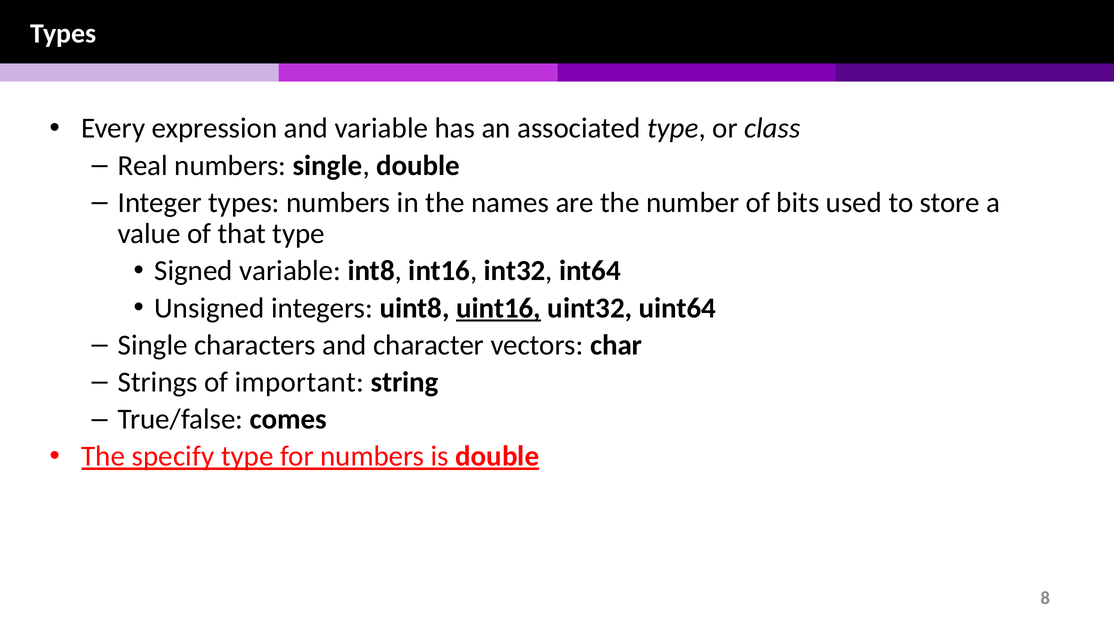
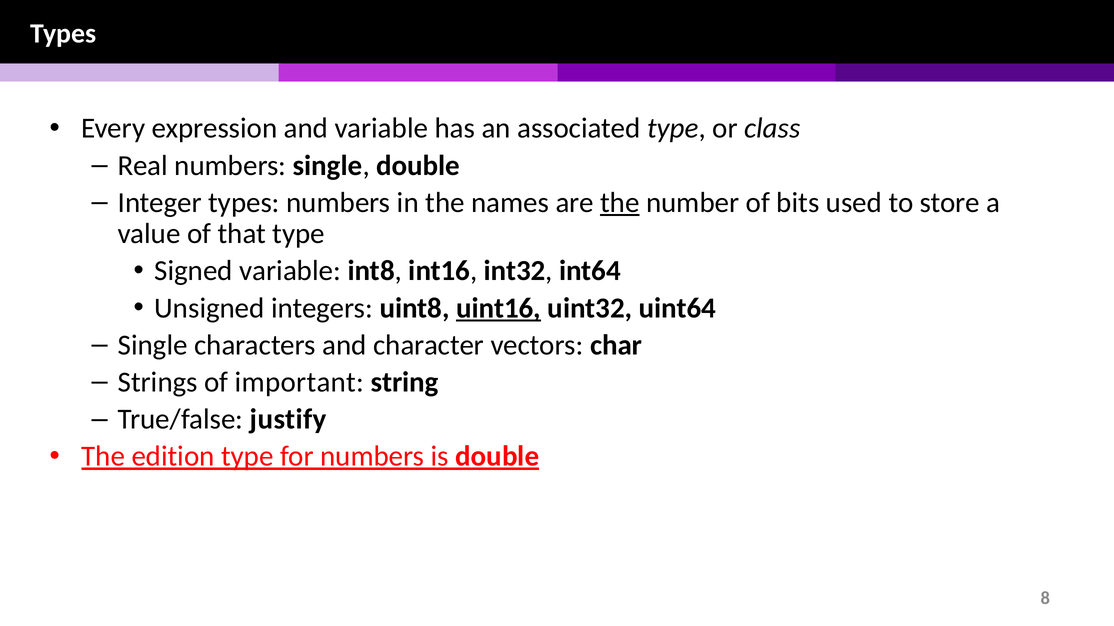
the underline: none -> present (620, 203)
comes: comes -> justify (288, 420)
specify: specify -> edition (173, 457)
